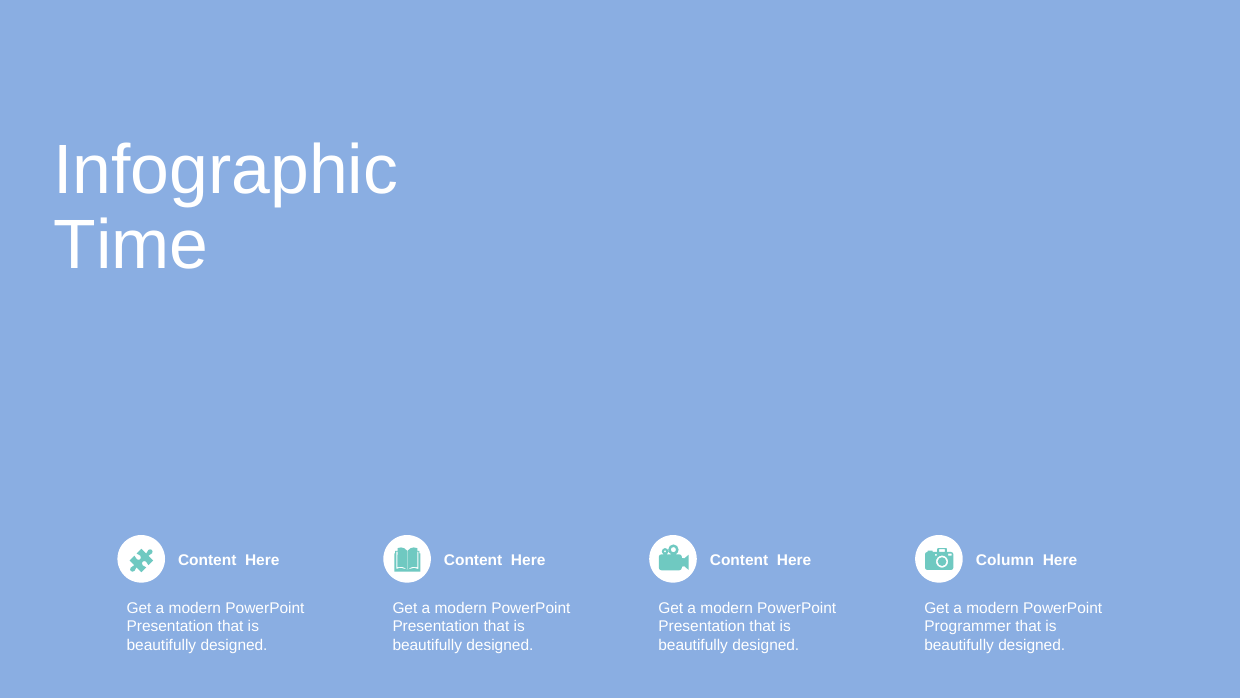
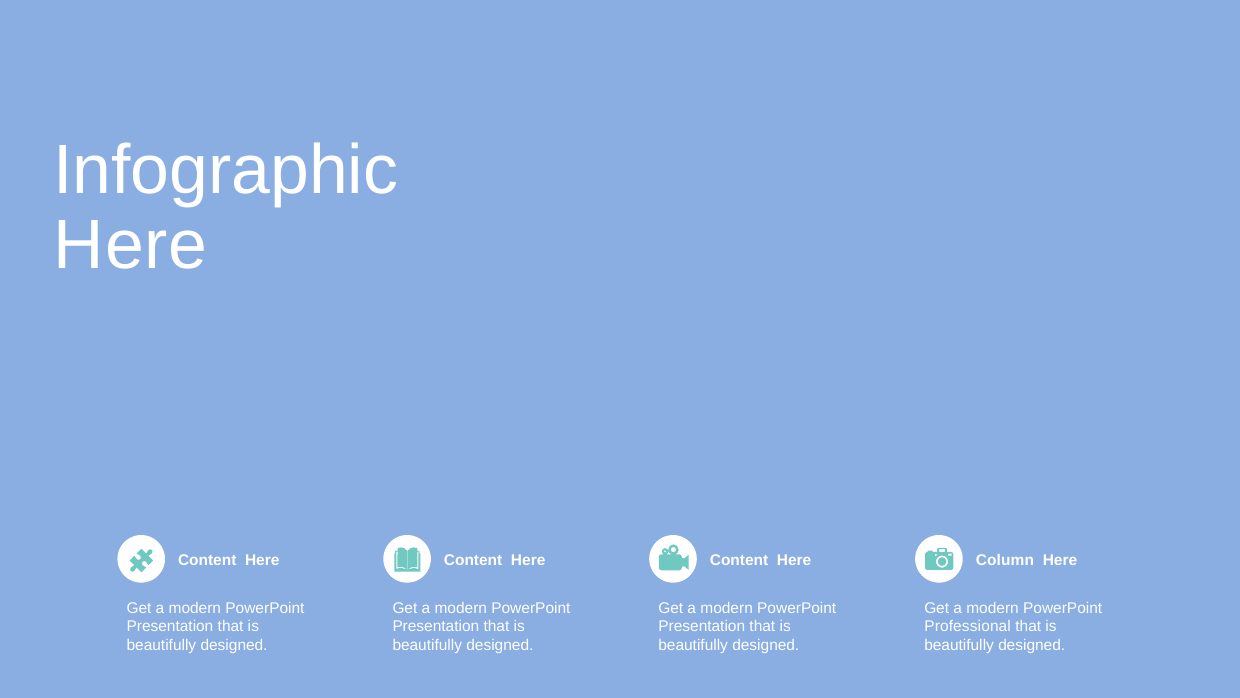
Time: Time -> Here (131, 245)
Programmer: Programmer -> Professional (968, 626)
